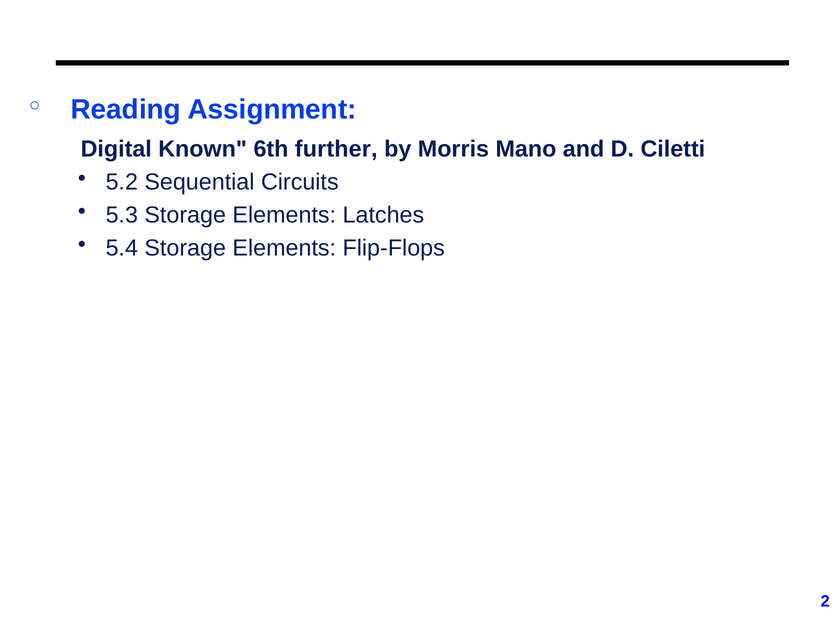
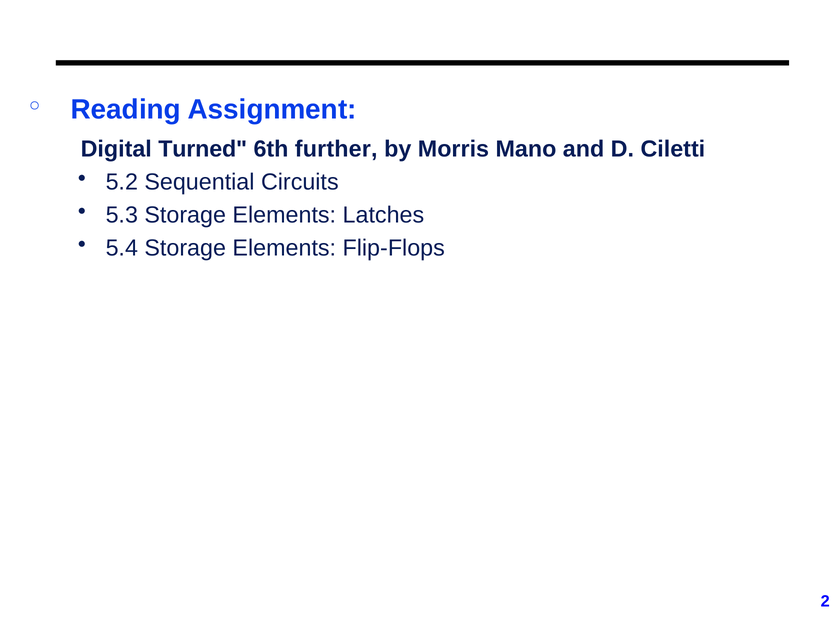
Known: Known -> Turned (203, 149)
